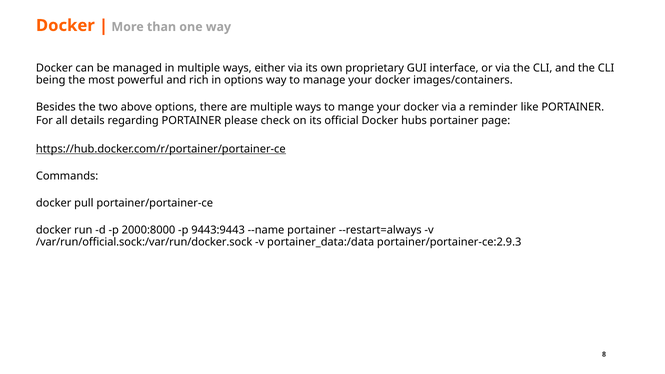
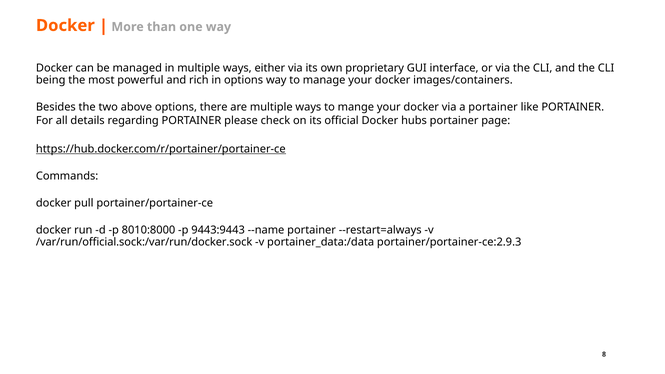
a reminder: reminder -> portainer (493, 107)
2000:8000: 2000:8000 -> 8010:8000 (149, 230)
